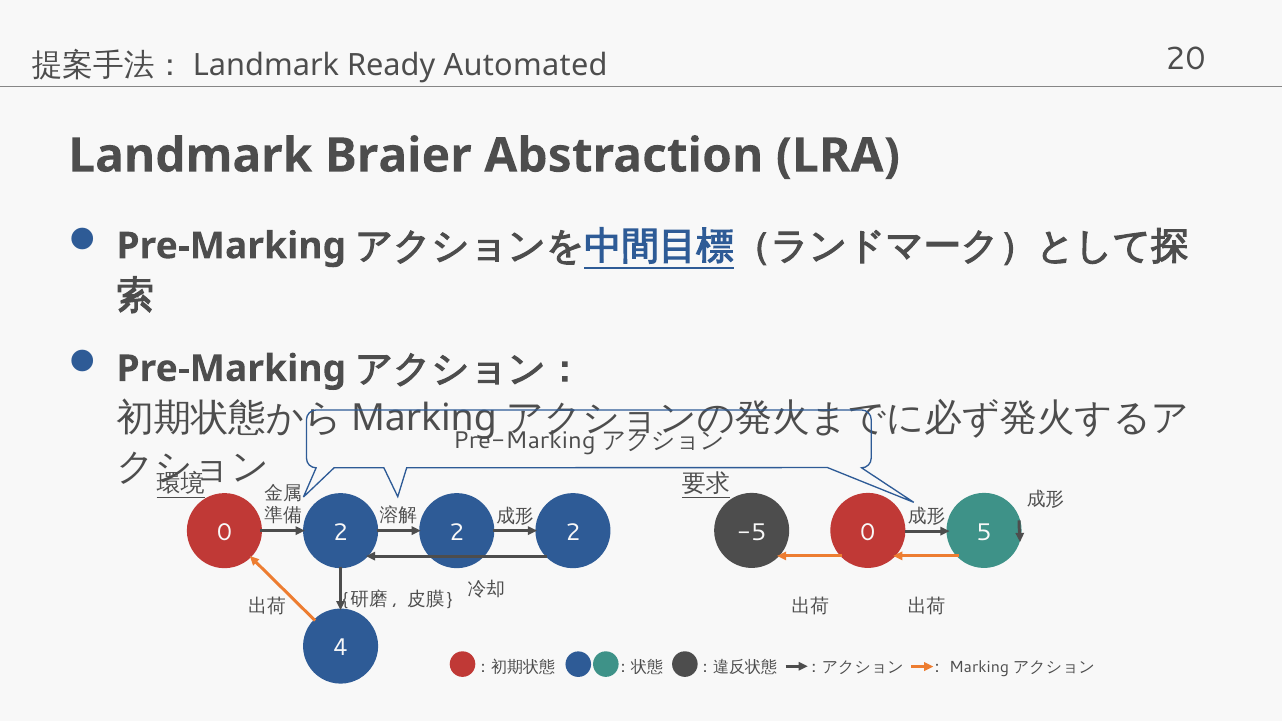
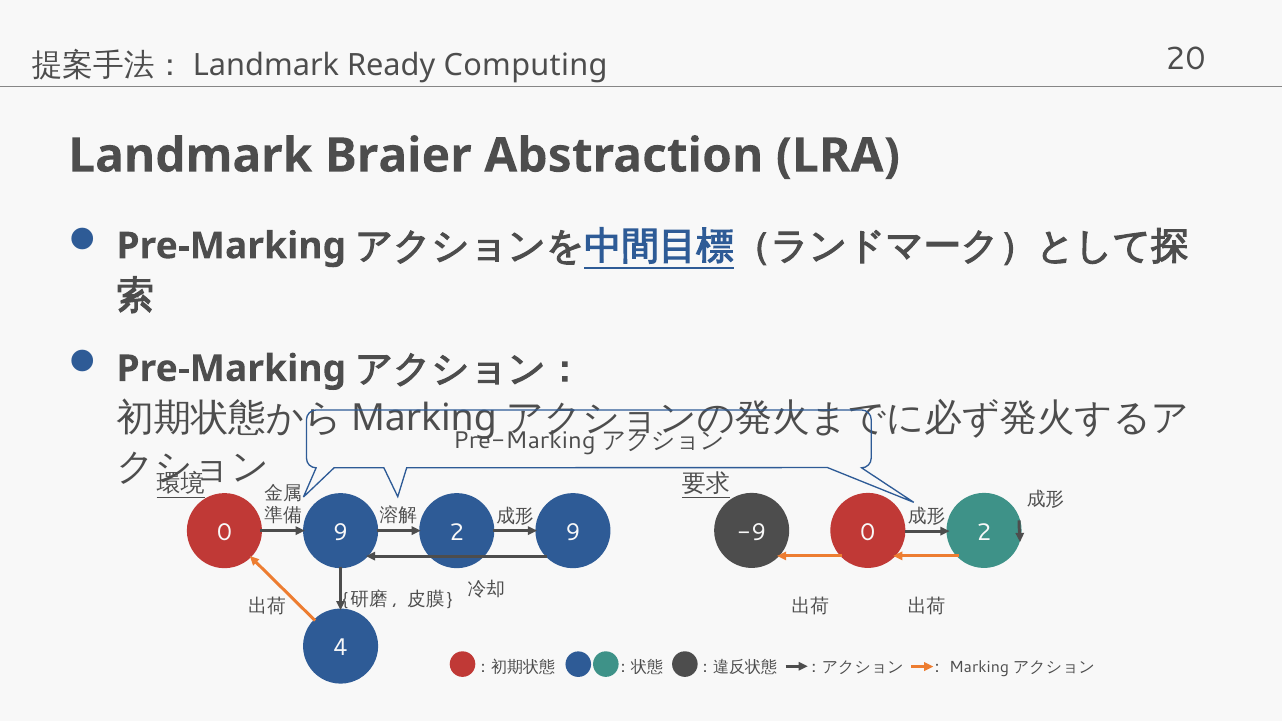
Automated: Automated -> Computing (526, 66)
-5: -5 -> -9 (752, 532)
0 5: 5 -> 2 (984, 532)
0 2: 2 -> 9 (341, 532)
2: 2 -> 9 (573, 532)
